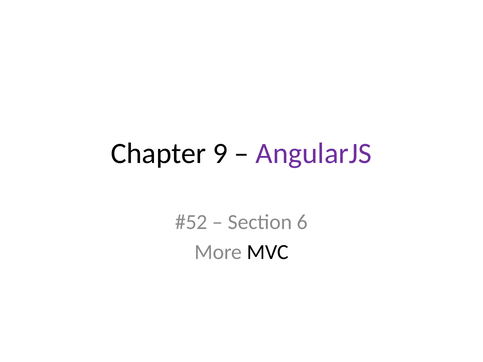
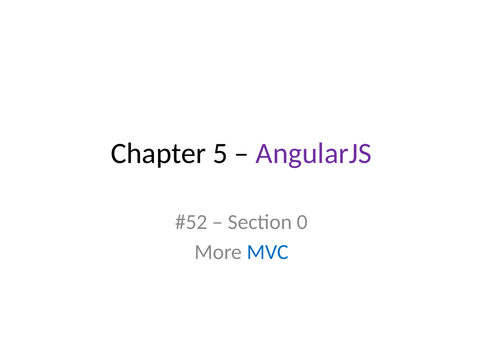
9: 9 -> 5 (220, 153)
6: 6 -> 0 (302, 222)
MVC colour: black -> blue (268, 252)
